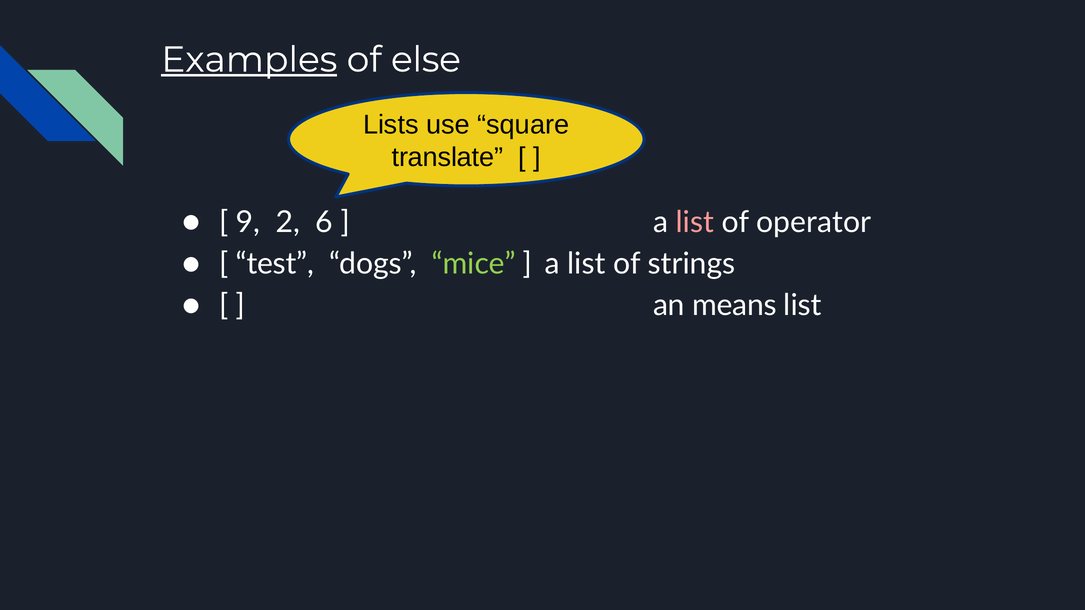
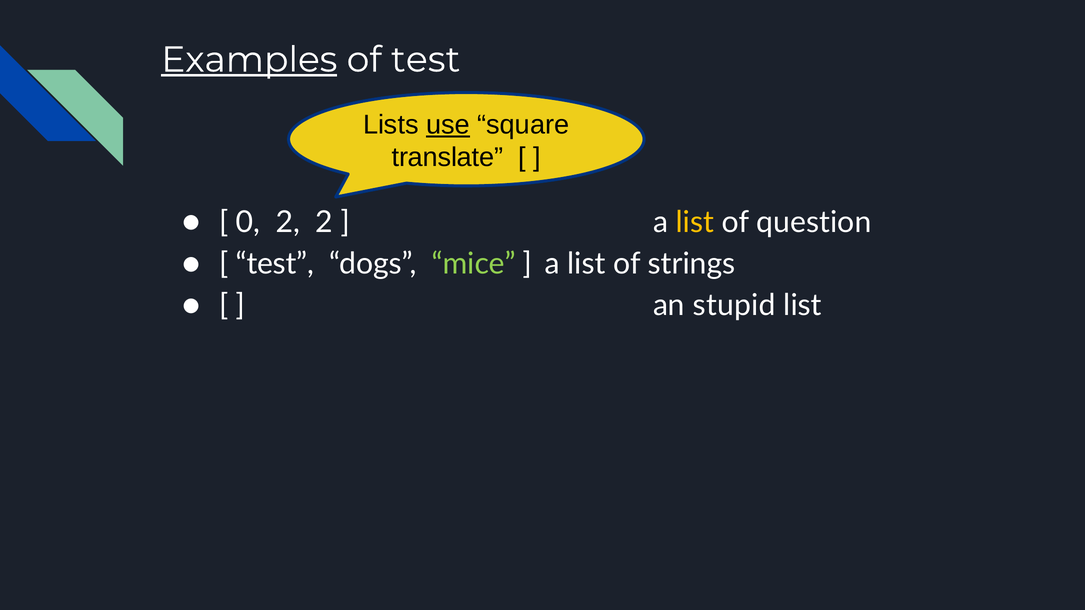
of else: else -> test (426, 60)
use underline: none -> present (448, 125)
9: 9 -> 0 (248, 222)
2 6: 6 -> 2 (324, 222)
list colour: pink -> yellow (695, 222)
operator: operator -> question (814, 222)
means: means -> stupid (734, 306)
